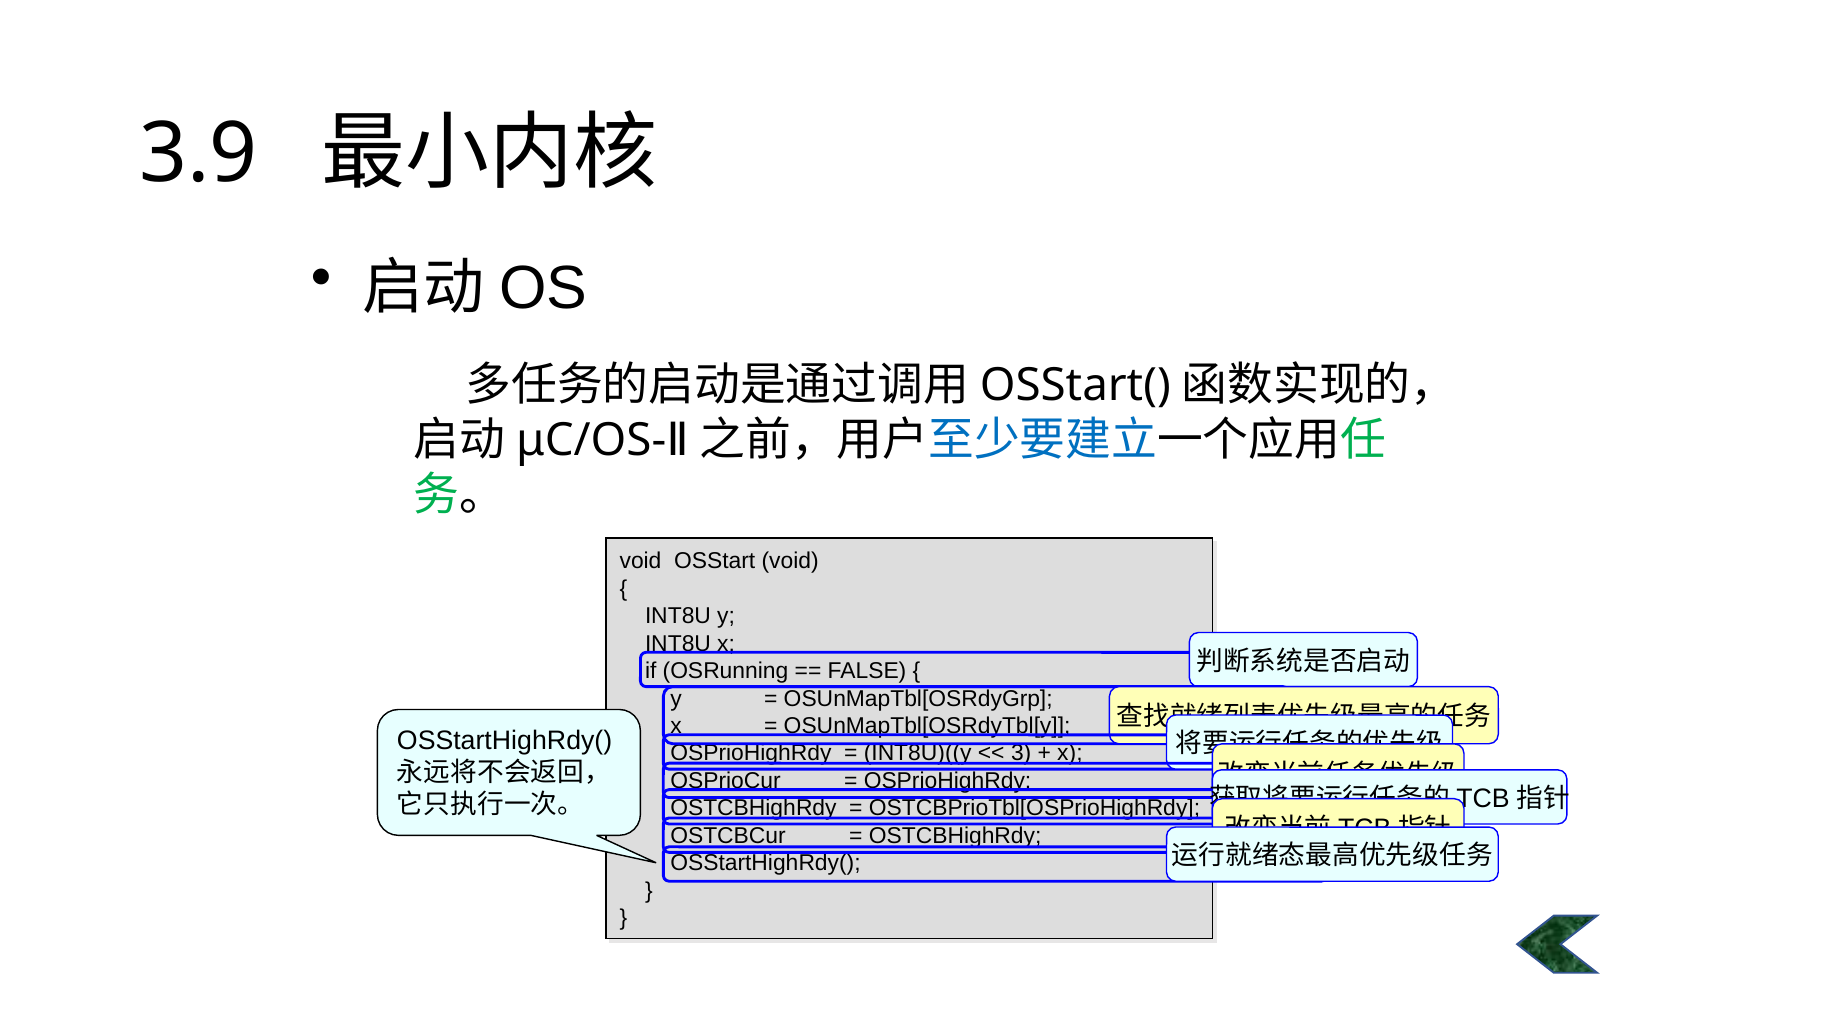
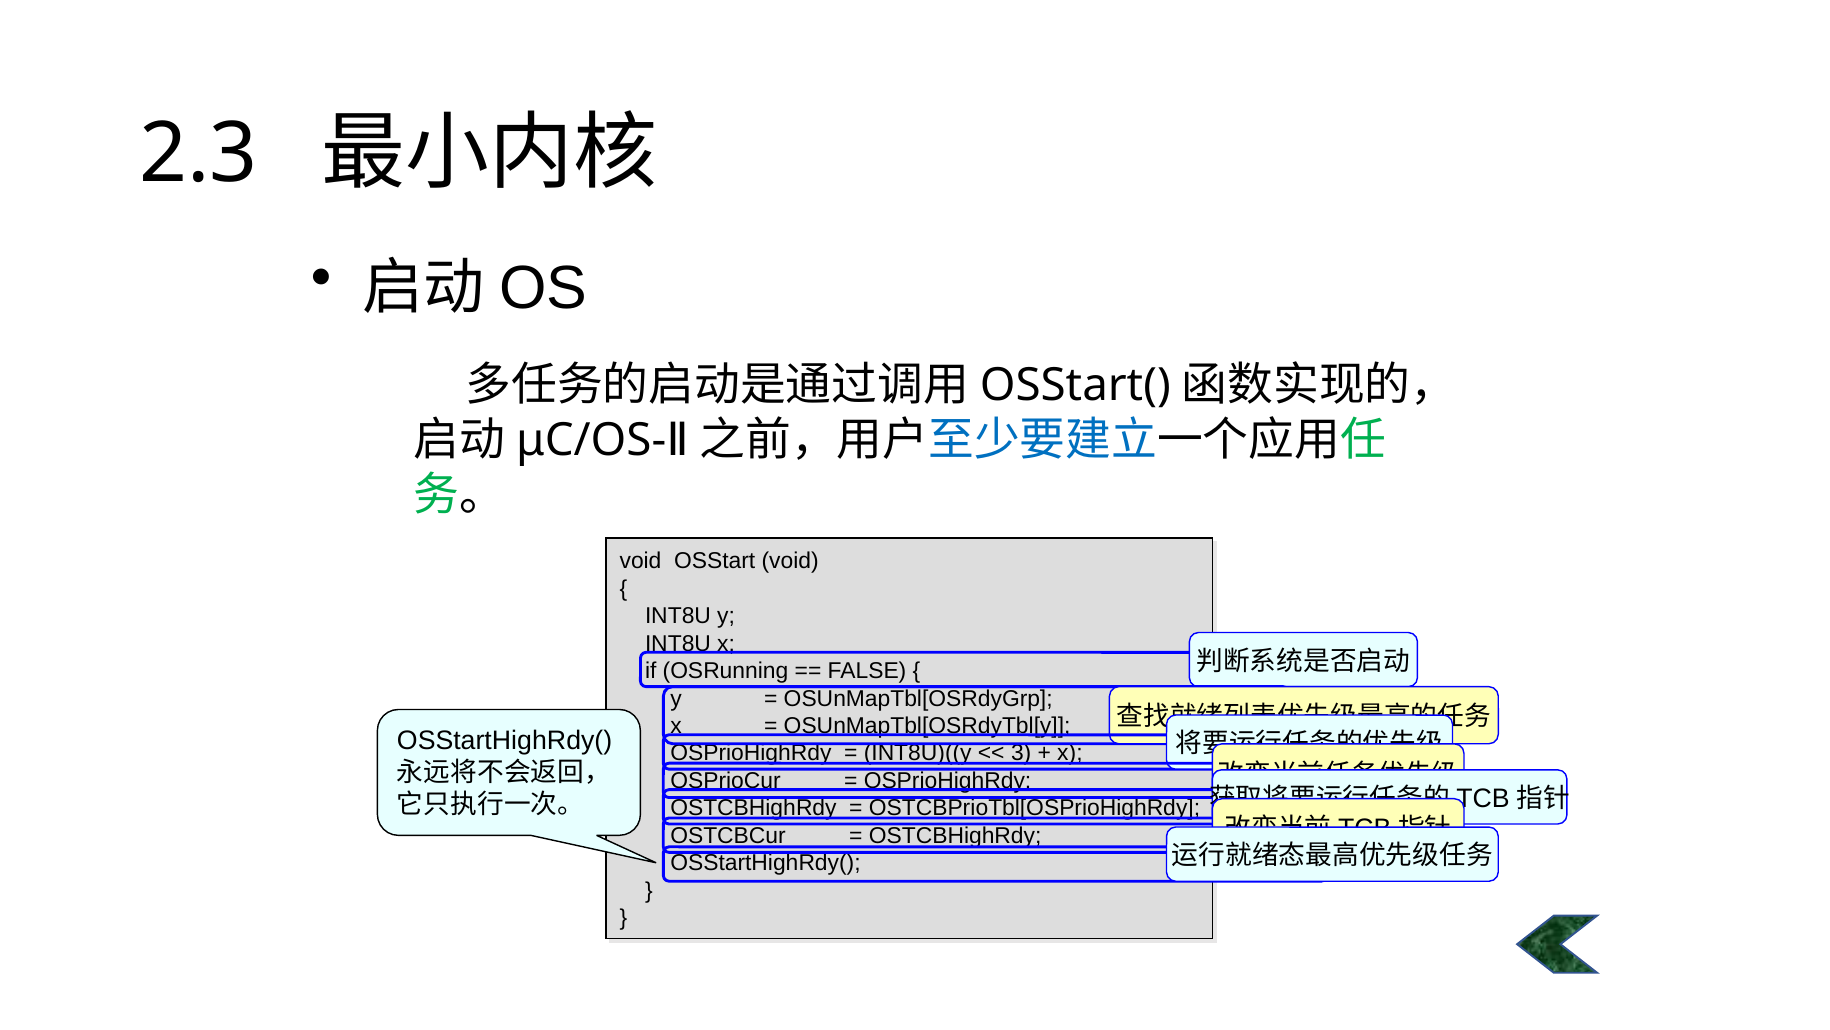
3.9: 3.9 -> 2.3 (199, 154)
